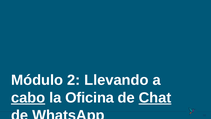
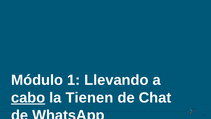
2: 2 -> 1 (74, 80)
Oficina: Oficina -> Tienen (89, 97)
Chat underline: present -> none (155, 97)
